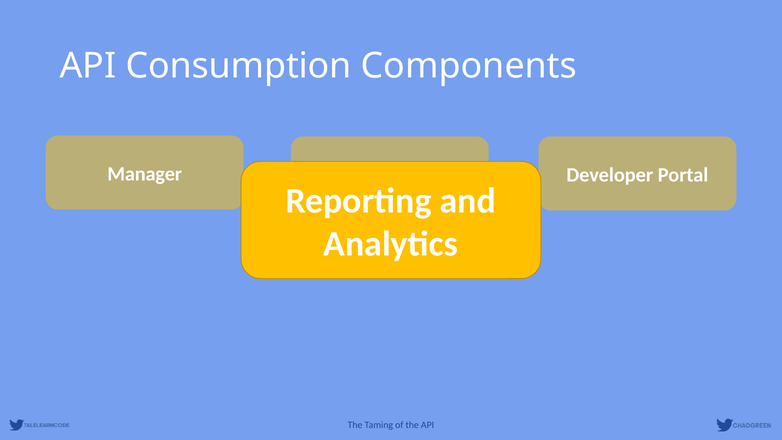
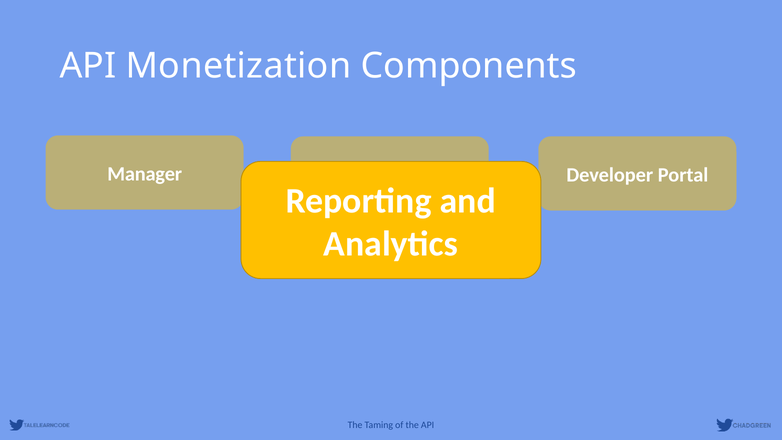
Consumption: Consumption -> Monetization (238, 66)
